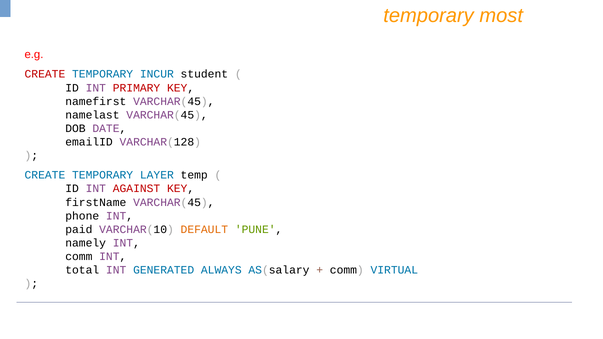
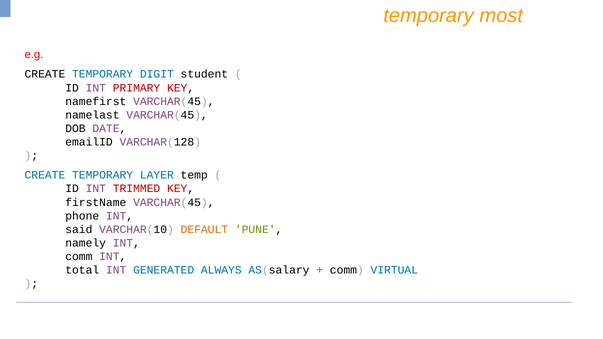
CREATE colour: red -> black (45, 74)
INCUR: INCUR -> DIGIT (157, 74)
AGAINST: AGAINST -> TRIMMED (137, 189)
paid: paid -> said (79, 230)
